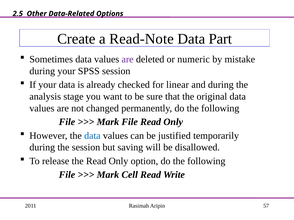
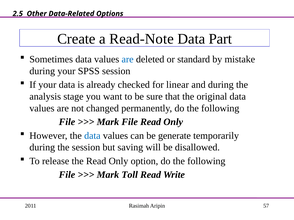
are colour: purple -> blue (128, 59)
numeric: numeric -> standard (194, 59)
justified: justified -> generate (174, 136)
Cell: Cell -> Toll (130, 175)
